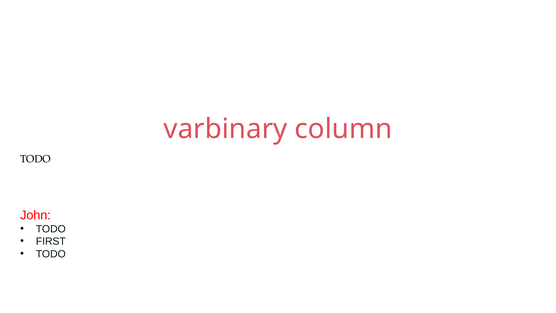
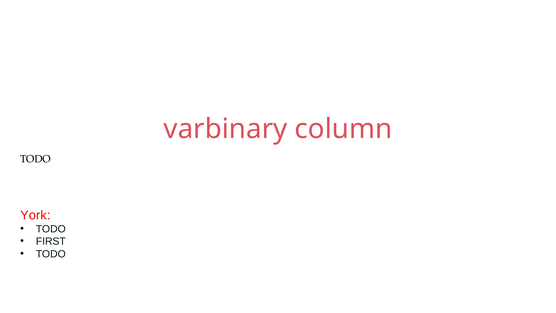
John: John -> York (35, 215)
